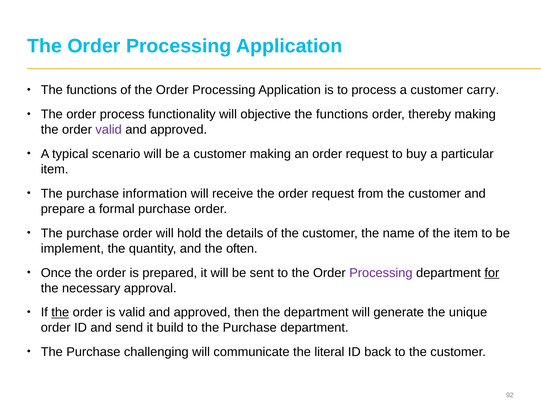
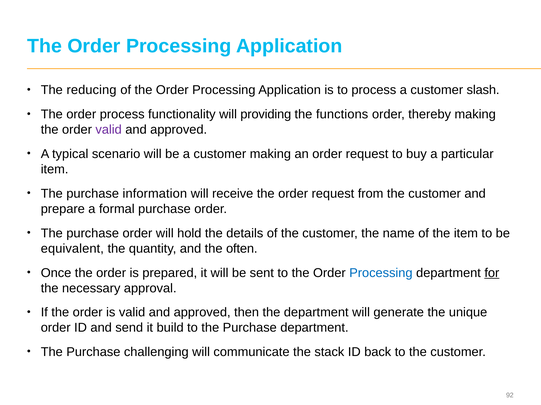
functions: functions -> reducing (92, 90)
carry: carry -> slash (483, 90)
objective: objective -> providing (266, 115)
implement: implement -> equivalent (72, 249)
Processing colour: purple -> blue (381, 273)
the underline: present -> none (60, 313)
literal: literal -> stack (329, 353)
